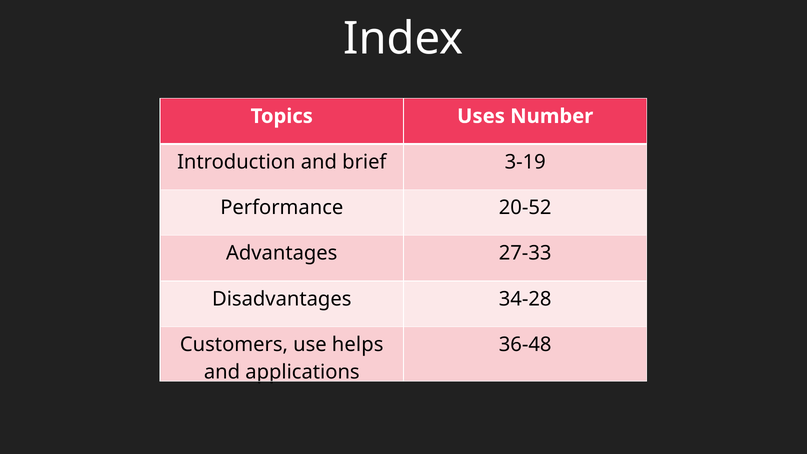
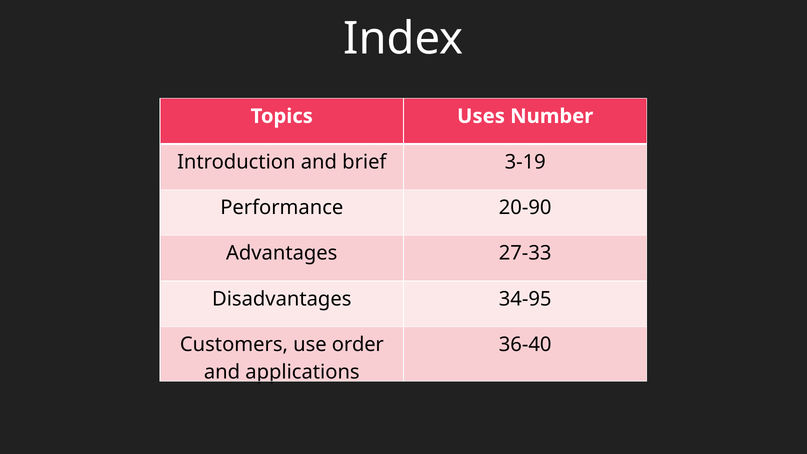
20-52: 20-52 -> 20-90 (525, 208)
34-28: 34-28 -> 34-95 (525, 299)
helps: helps -> order (358, 345)
36-48: 36-48 -> 36-40 (525, 345)
